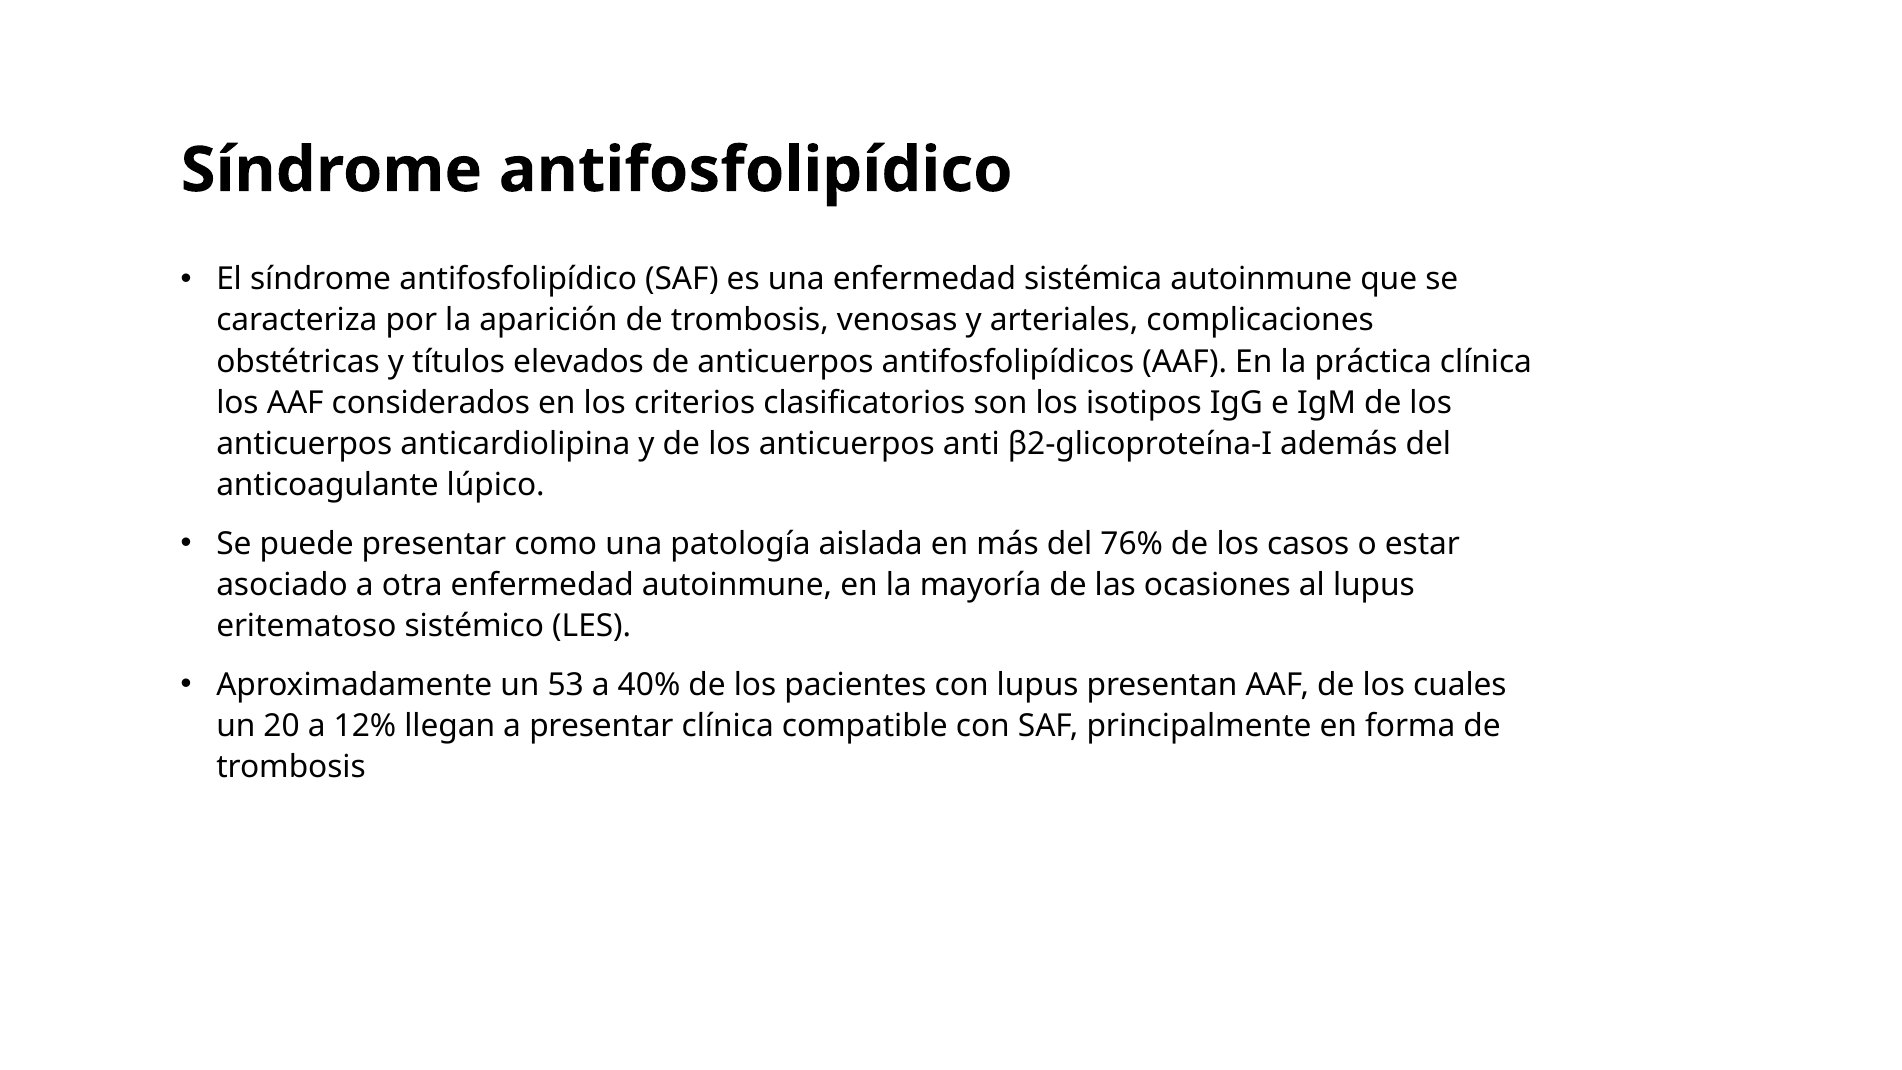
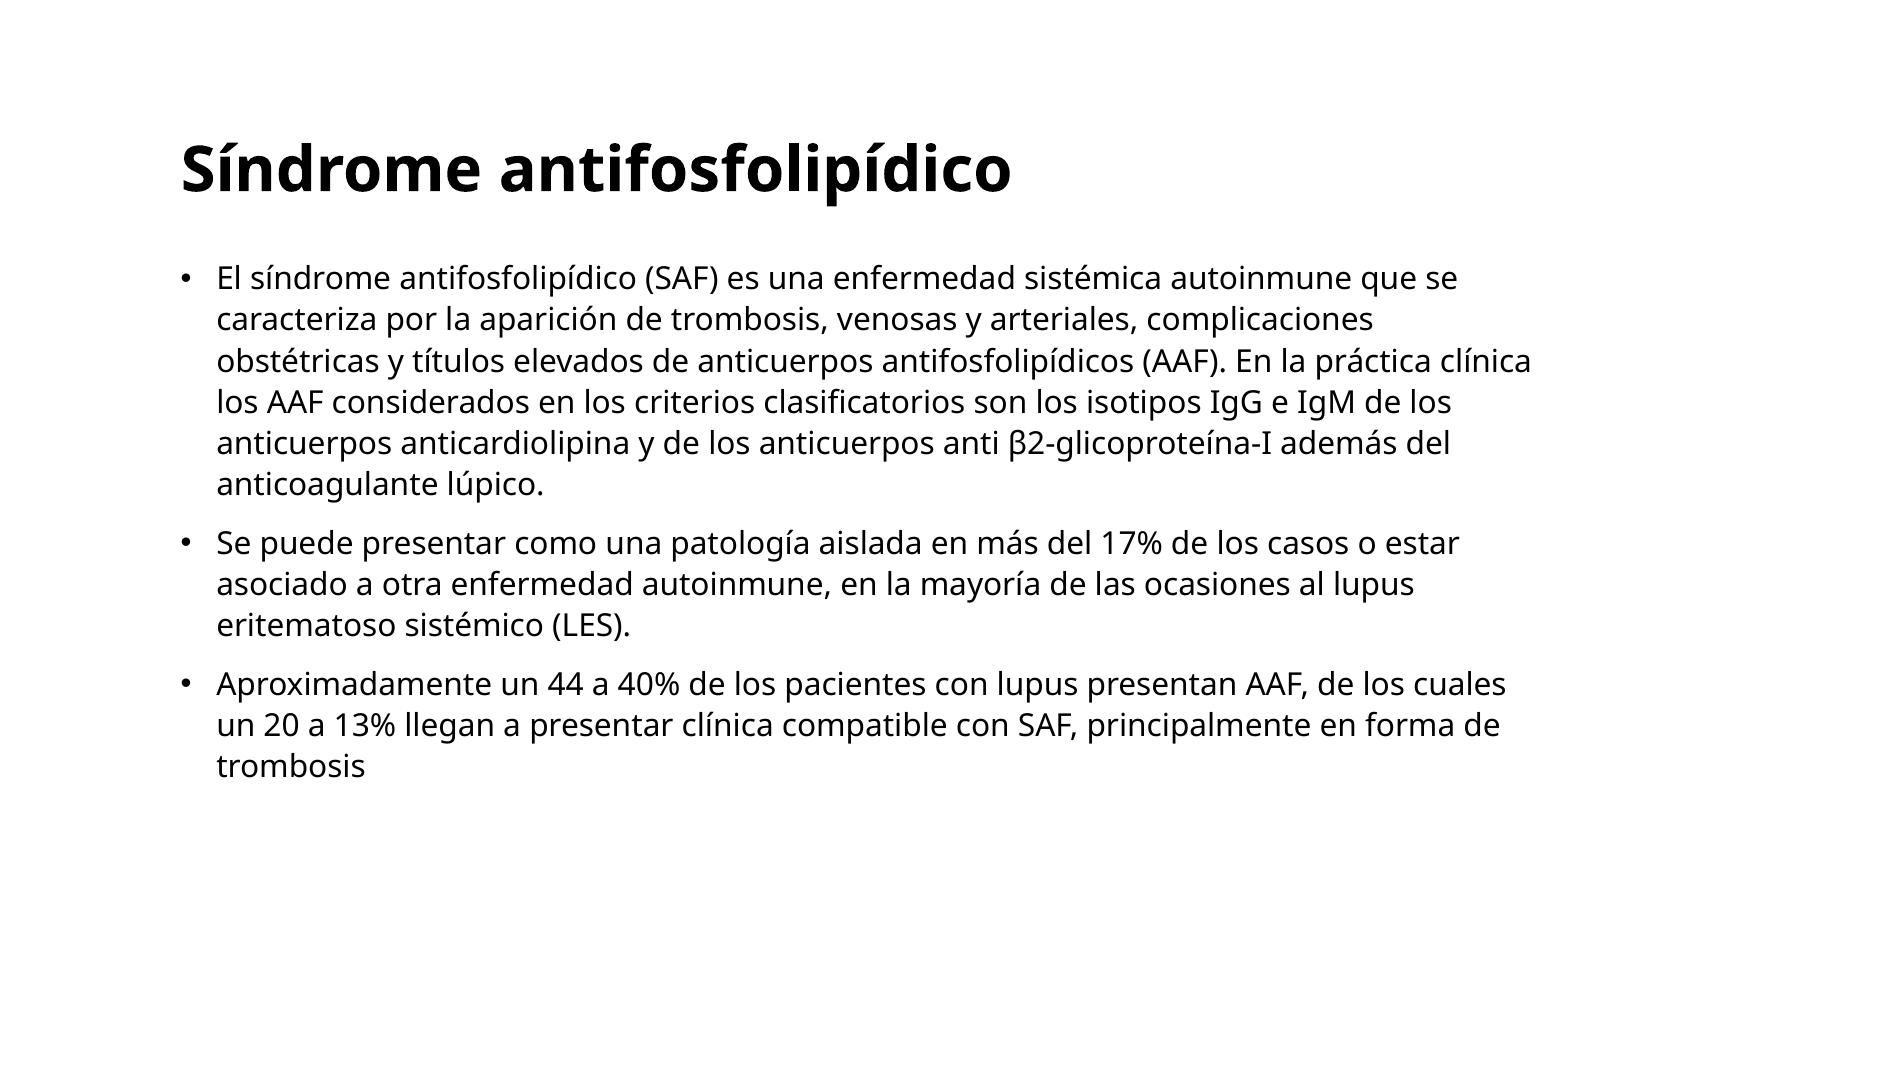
76%: 76% -> 17% (1132, 544)
53: 53 -> 44 (566, 685)
12%: 12% -> 13% (365, 726)
